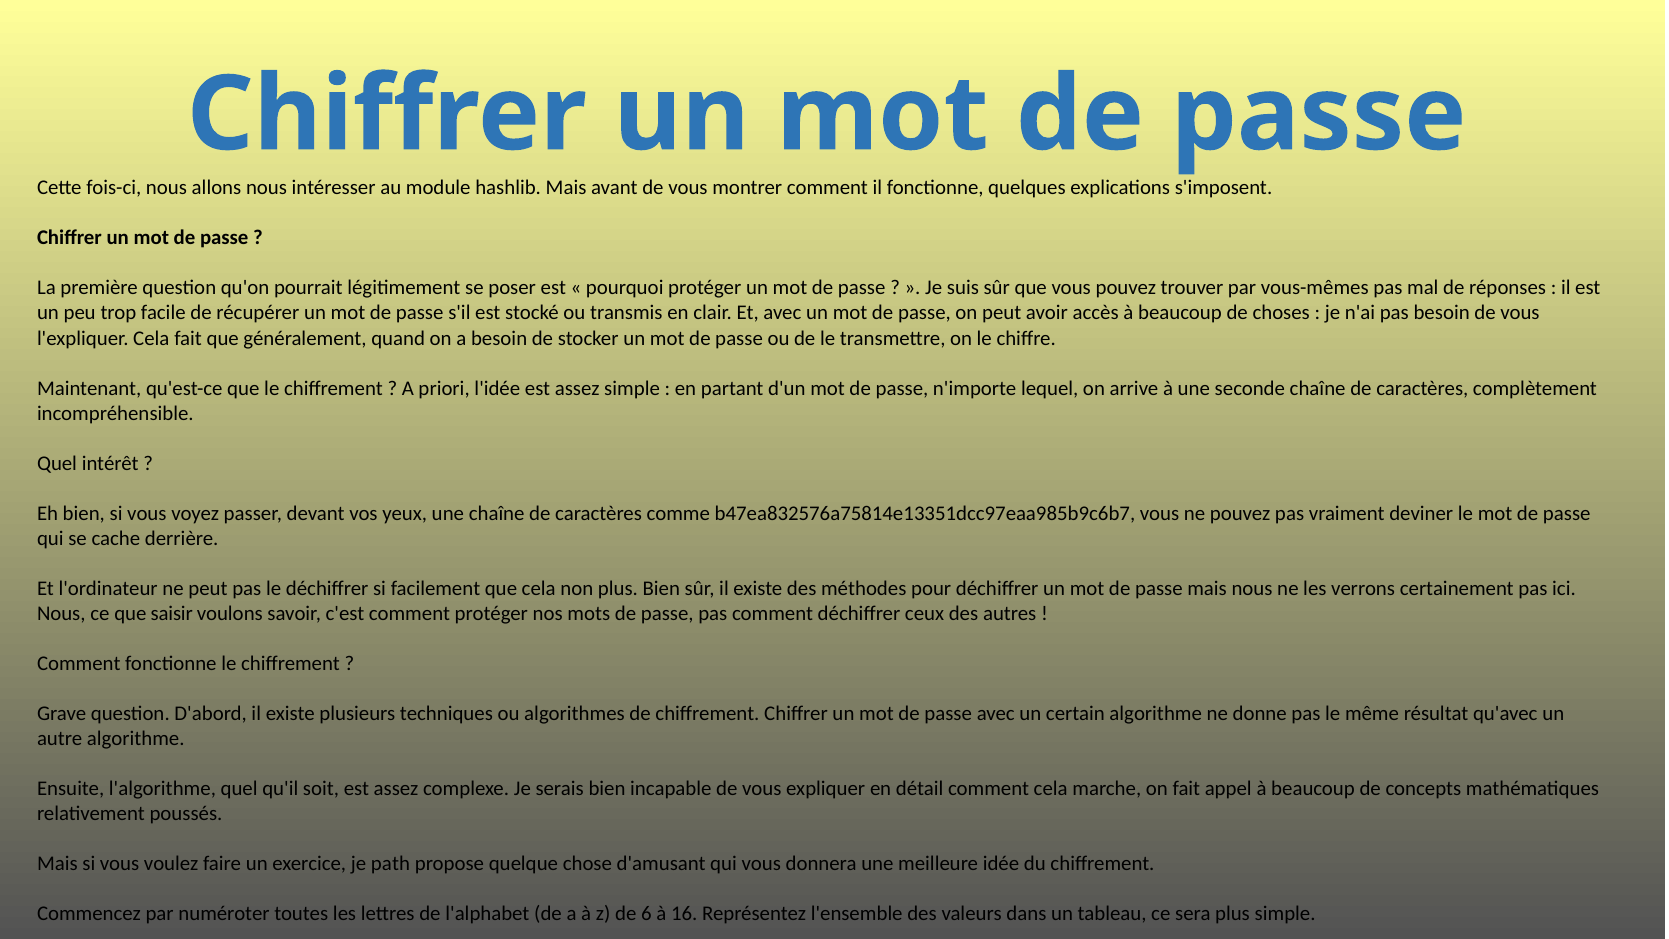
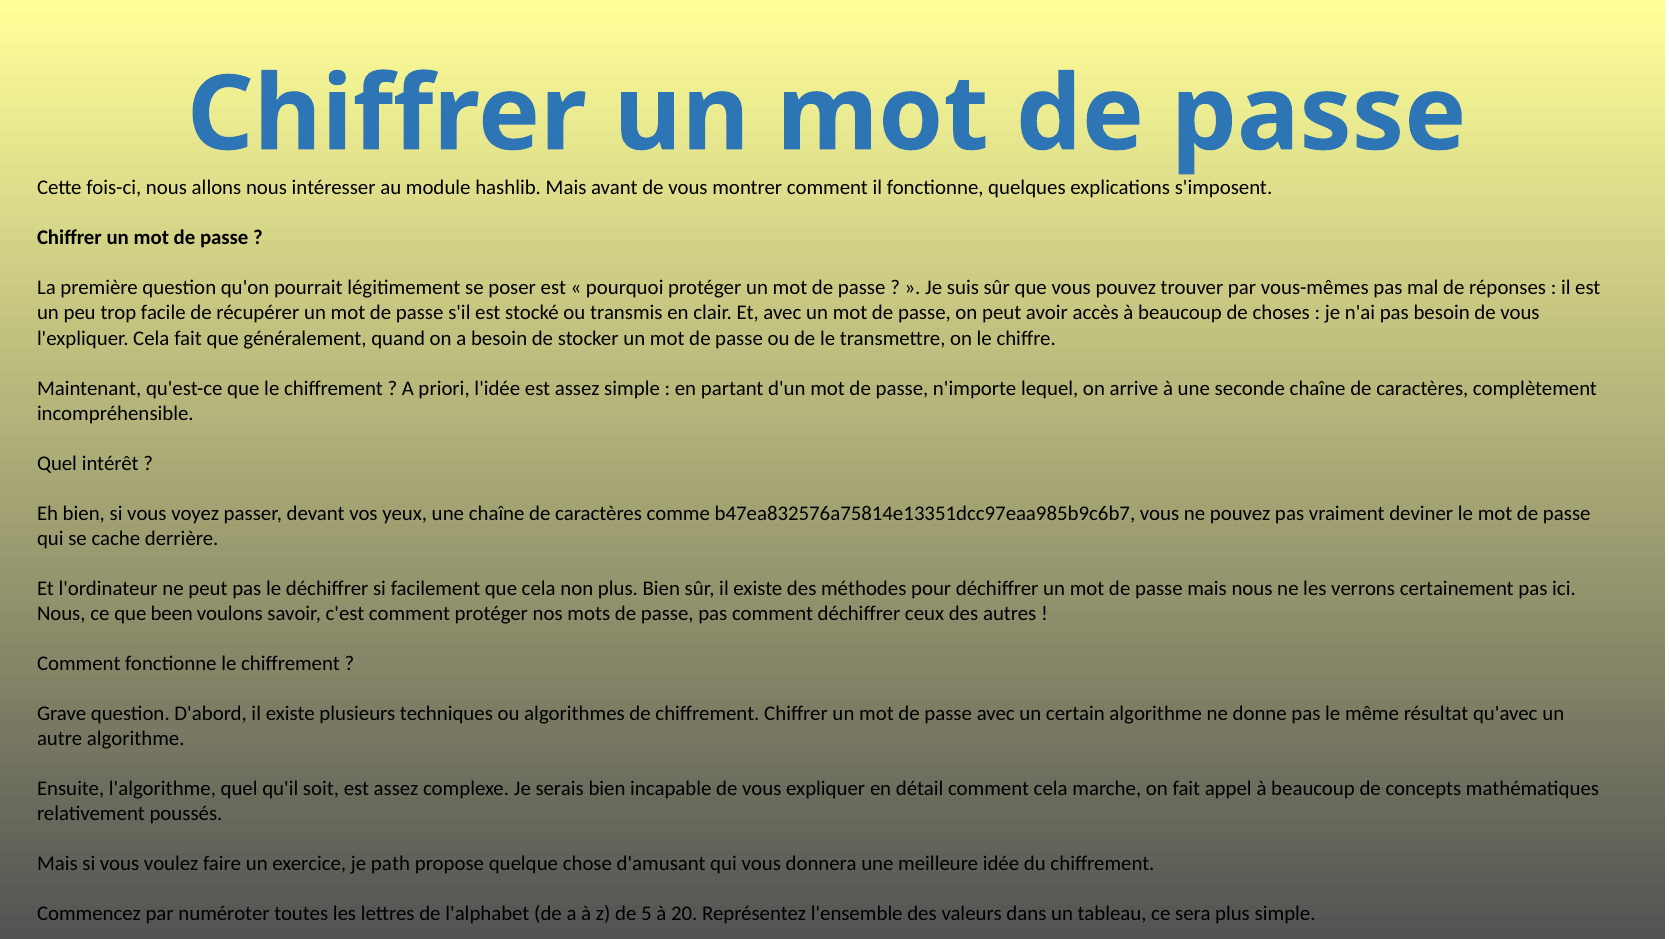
saisir: saisir -> been (172, 613)
6: 6 -> 5 (646, 914)
16: 16 -> 20 (684, 914)
